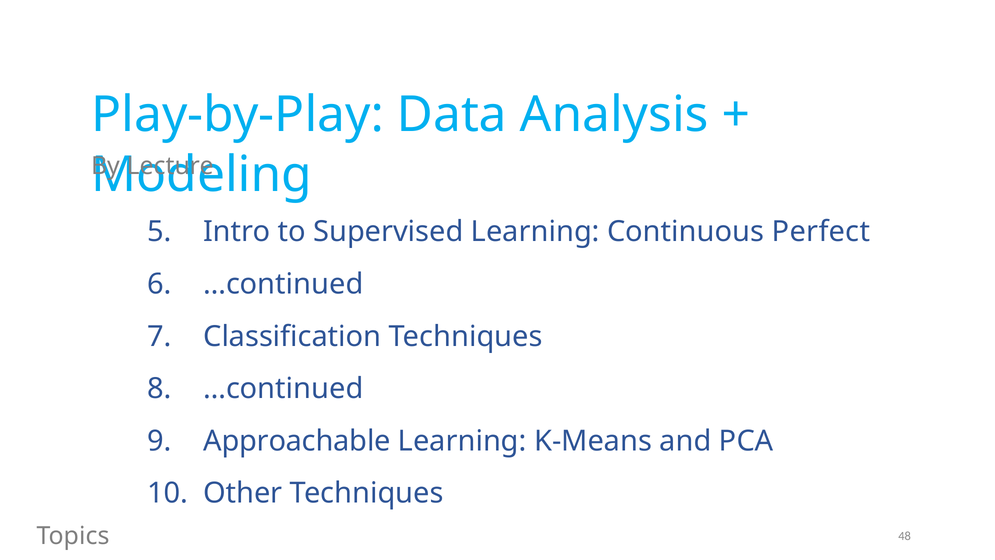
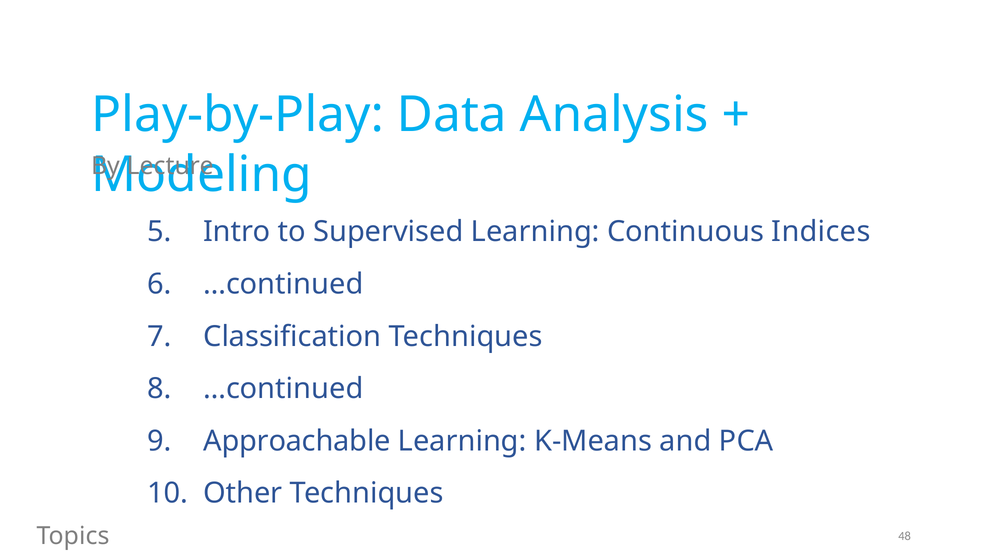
Perfect: Perfect -> Indices (821, 232)
